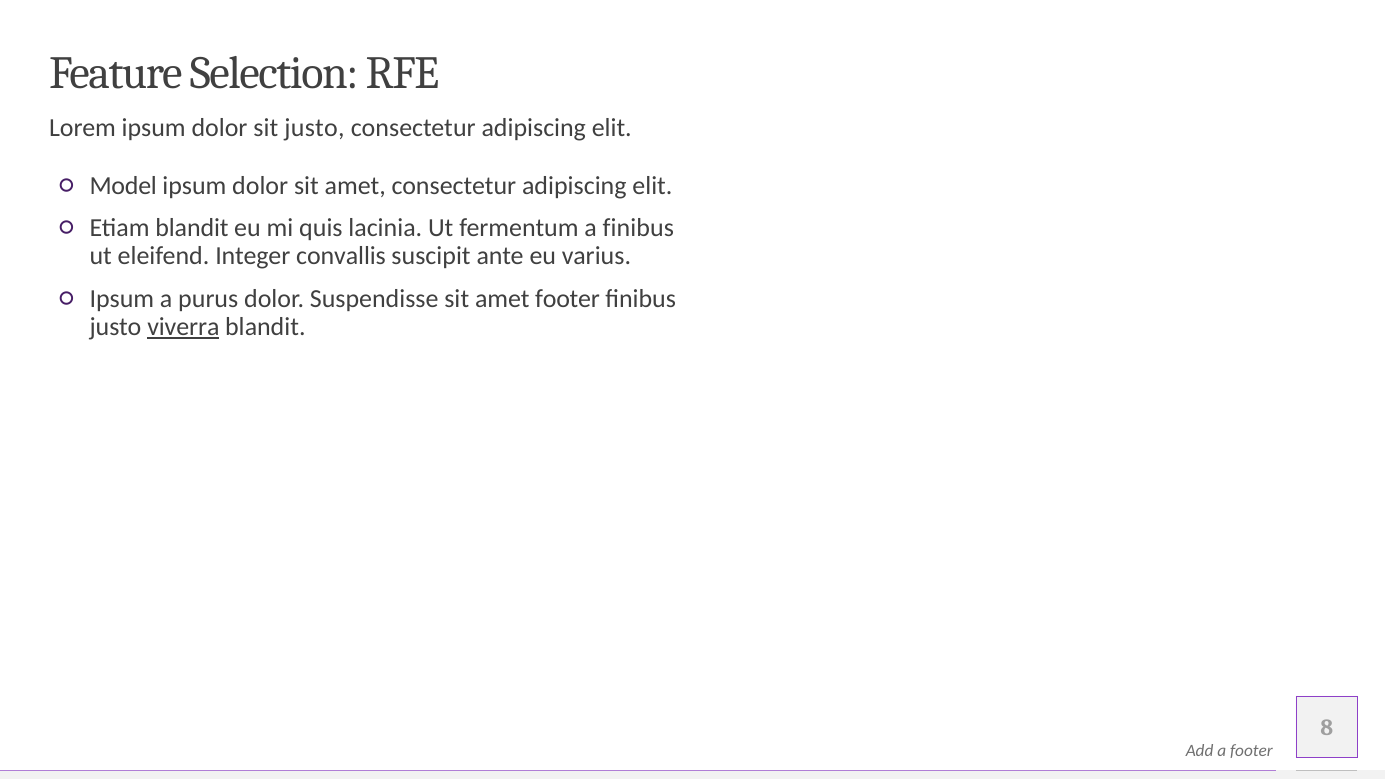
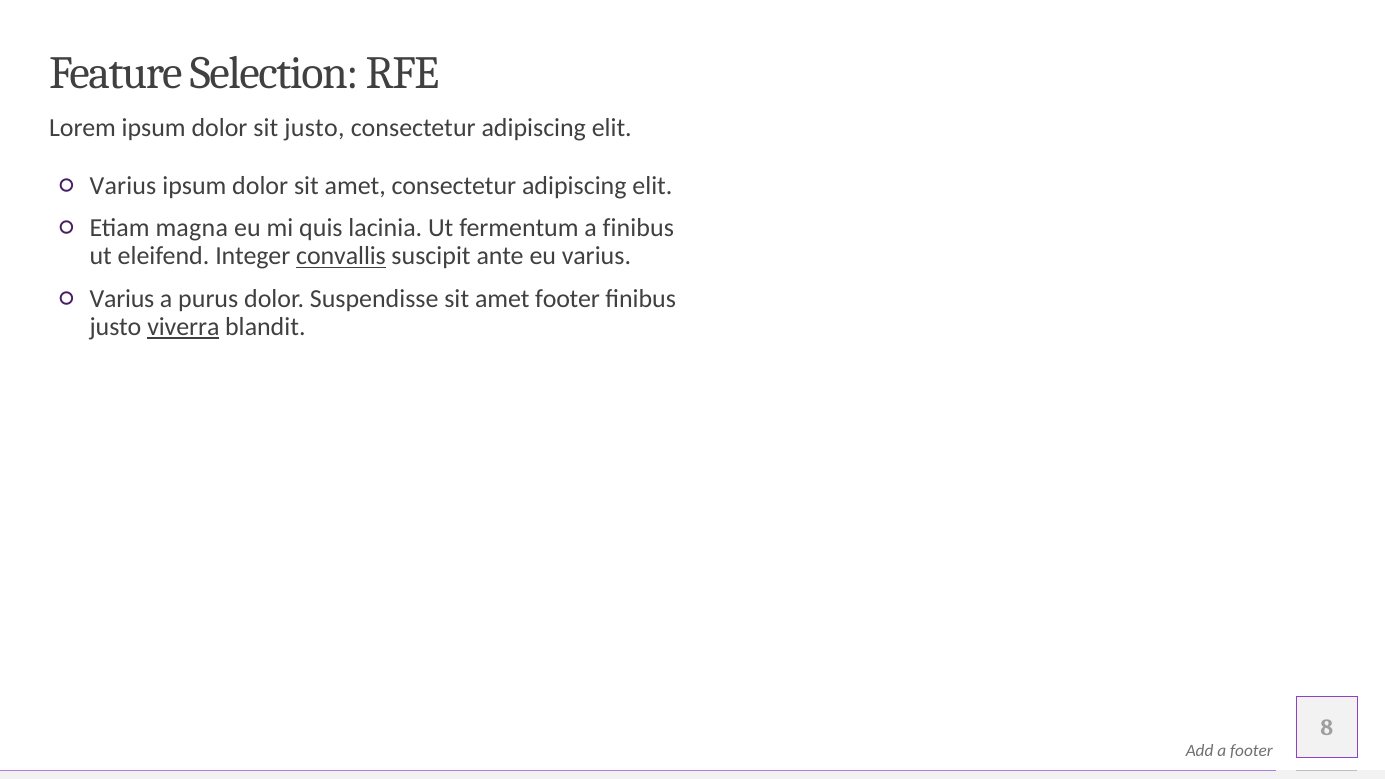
Model: Model -> Varius (123, 186)
Etiam blandit: blandit -> magna (192, 228)
convallis underline: none -> present (341, 256)
Ipsum: Ipsum -> Varius (122, 299)
